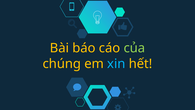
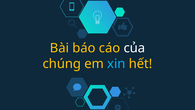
của colour: light green -> white (134, 48)
